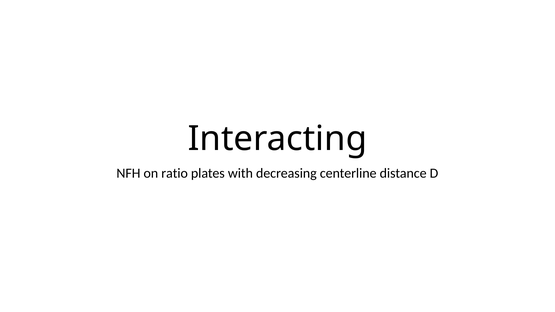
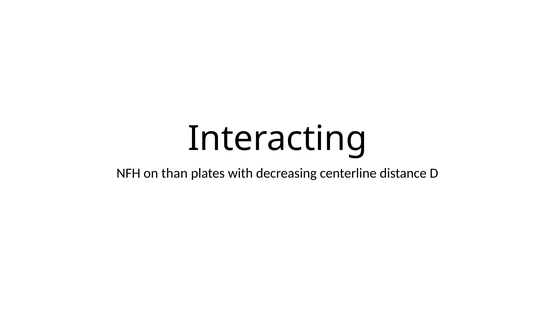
ratio: ratio -> than (175, 173)
